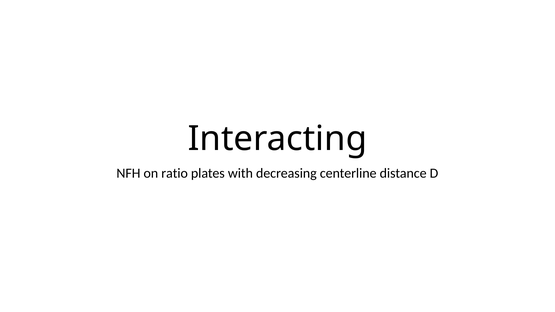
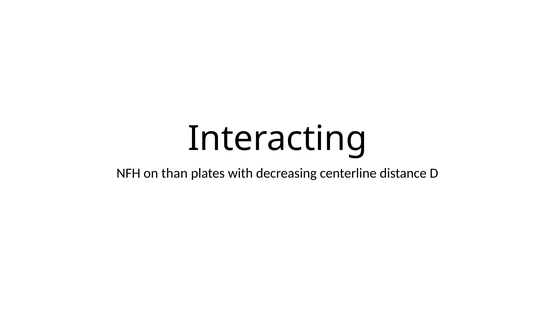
ratio: ratio -> than (175, 173)
